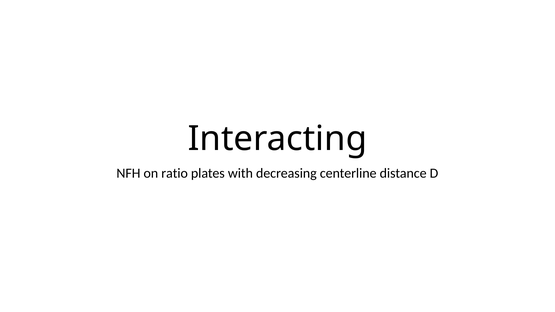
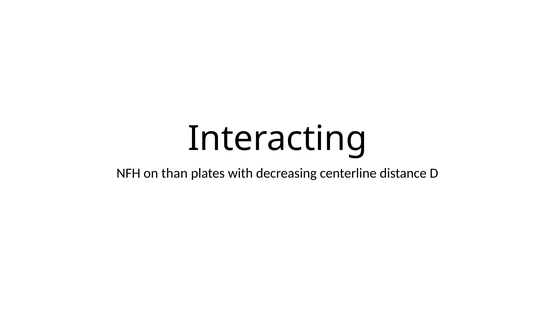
ratio: ratio -> than (175, 173)
